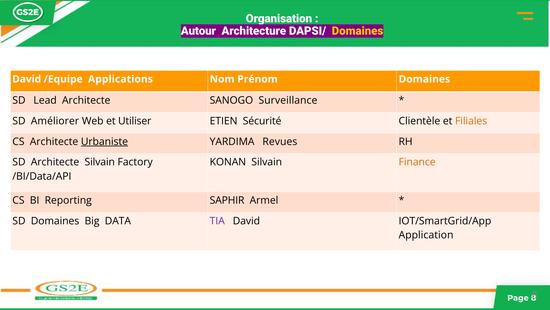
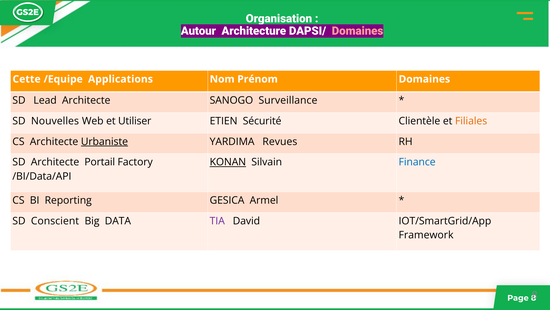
Domaines colour: yellow -> pink (358, 31)
David: David -> Cette (27, 79)
Améliorer: Améliorer -> Nouvelles (55, 121)
Architecte Silvain: Silvain -> Portail (100, 162)
KONAN underline: none -> present (228, 162)
Finance colour: orange -> blue (417, 162)
SAPHIR: SAPHIR -> GESICA (227, 200)
SD Domaines: Domaines -> Conscient (55, 221)
Application: Application -> Framework (426, 235)
